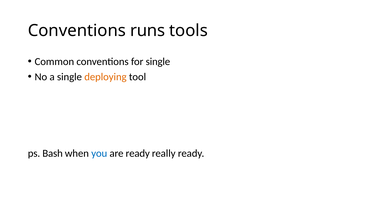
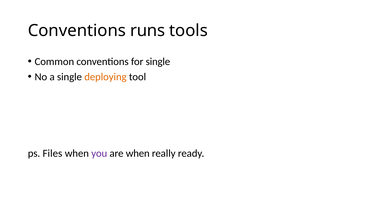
Bash: Bash -> Files (52, 154)
you colour: blue -> purple (99, 154)
are ready: ready -> when (138, 154)
